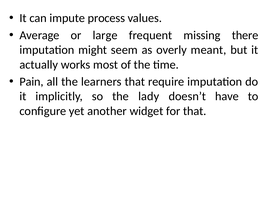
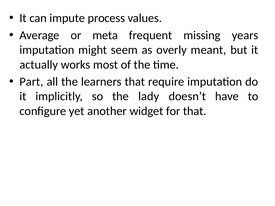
large: large -> meta (105, 35)
there: there -> years (245, 35)
Pain: Pain -> Part (31, 82)
